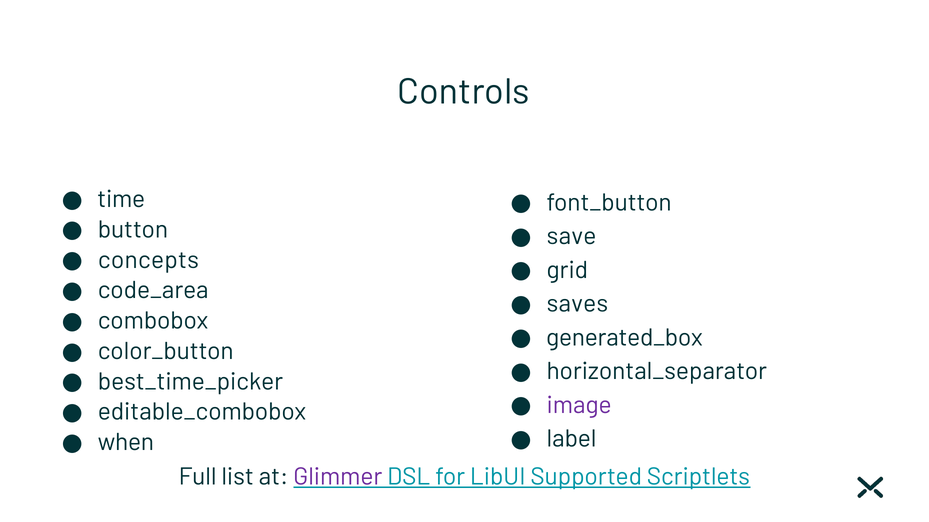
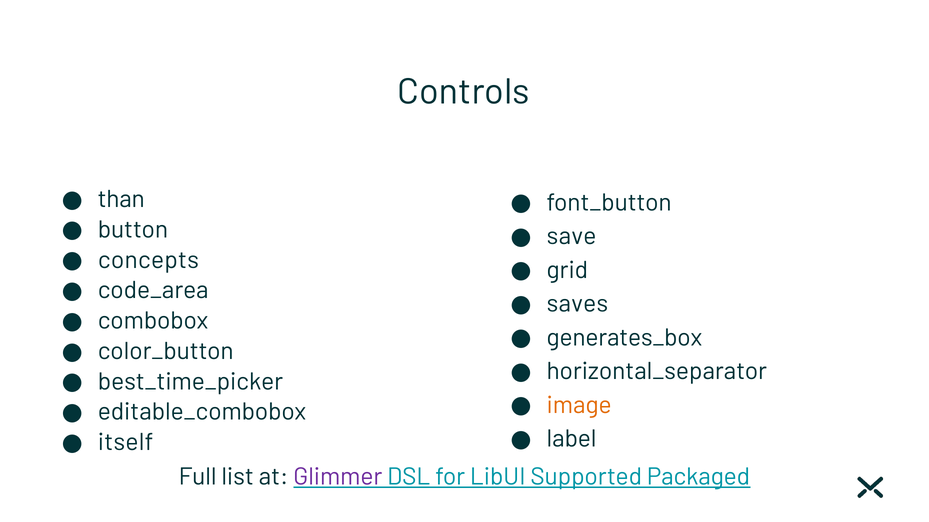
time: time -> than (121, 199)
generated_box: generated_box -> generates_box (624, 338)
image colour: purple -> orange (579, 406)
when: when -> itself (126, 443)
Scriptlets: Scriptlets -> Packaged (698, 477)
